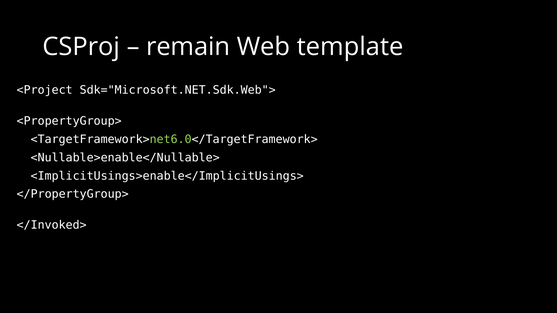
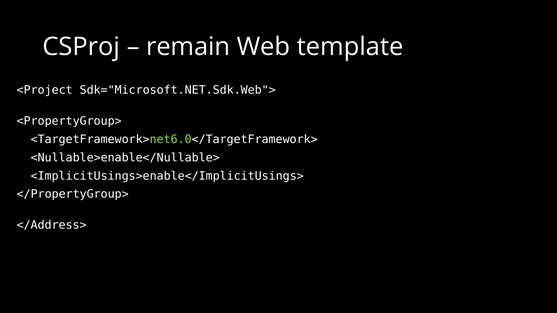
</Invoked>: </Invoked> -> </Address> (52, 225)
